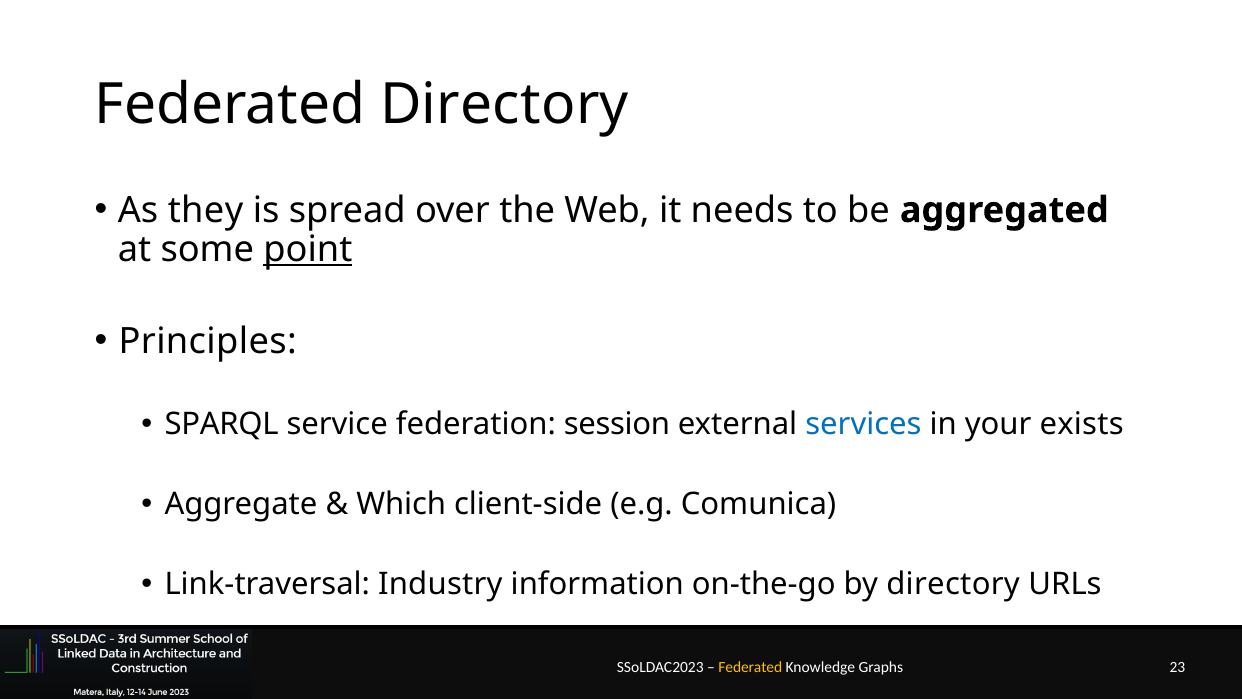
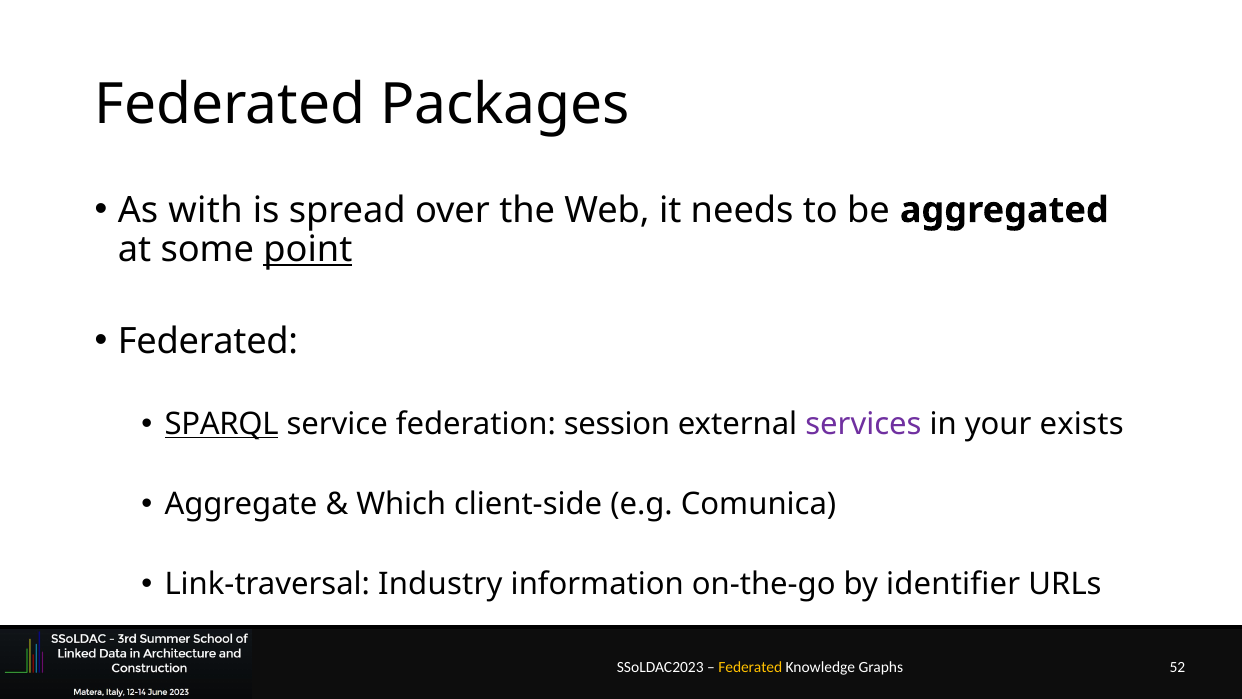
Federated Directory: Directory -> Packages (505, 104)
they: they -> with (205, 210)
Principles: Principles -> Federated (208, 341)
SPARQL underline: none -> present (222, 424)
services colour: blue -> purple (863, 424)
by directory: directory -> identifier (953, 584)
23: 23 -> 52 (1178, 667)
